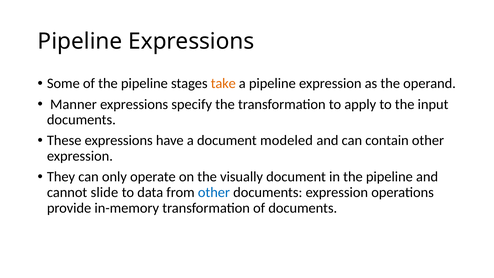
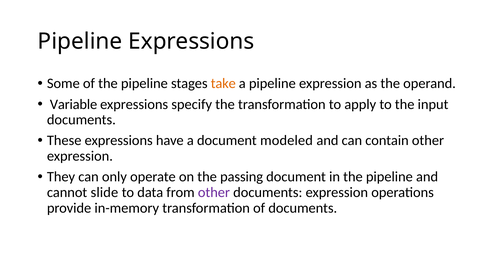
Manner: Manner -> Variable (74, 104)
visually: visually -> passing (242, 177)
other colour: blue -> purple (214, 192)
